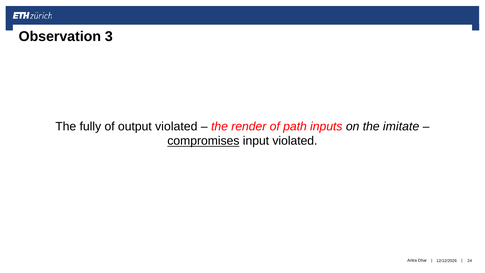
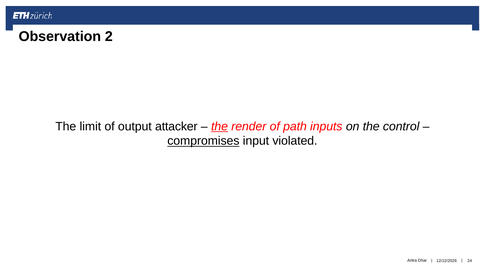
3: 3 -> 2 (109, 36)
fully: fully -> limit (90, 126)
output violated: violated -> attacker (176, 126)
the underline: none -> present (220, 126)
imitate: imitate -> control (401, 126)
